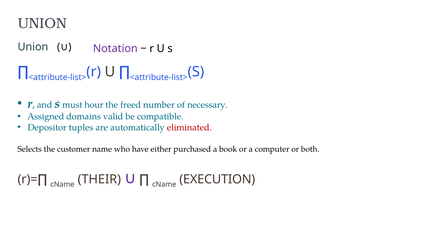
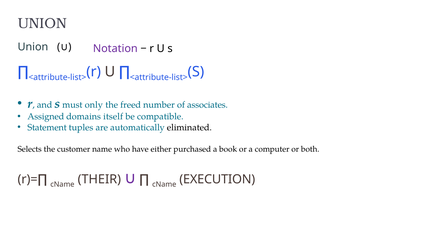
hour: hour -> only (94, 105)
necessary: necessary -> associates (207, 105)
valid: valid -> itself (113, 116)
Depositor: Depositor -> Statement (47, 127)
eliminated colour: red -> black (189, 127)
